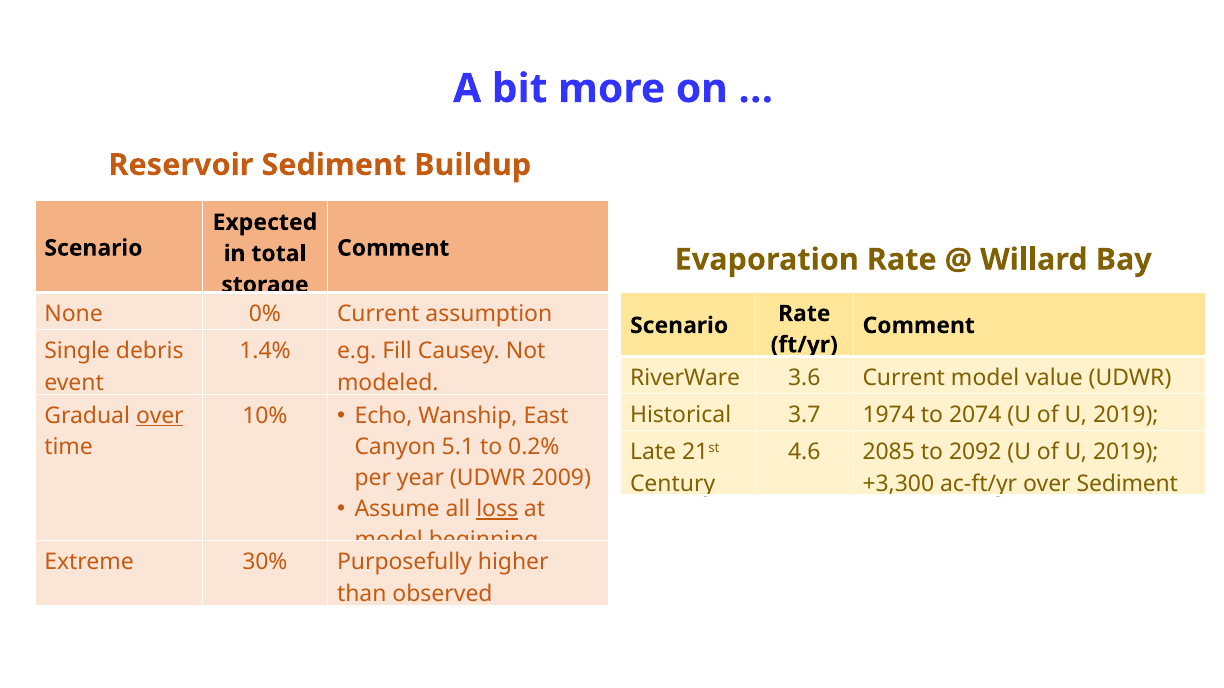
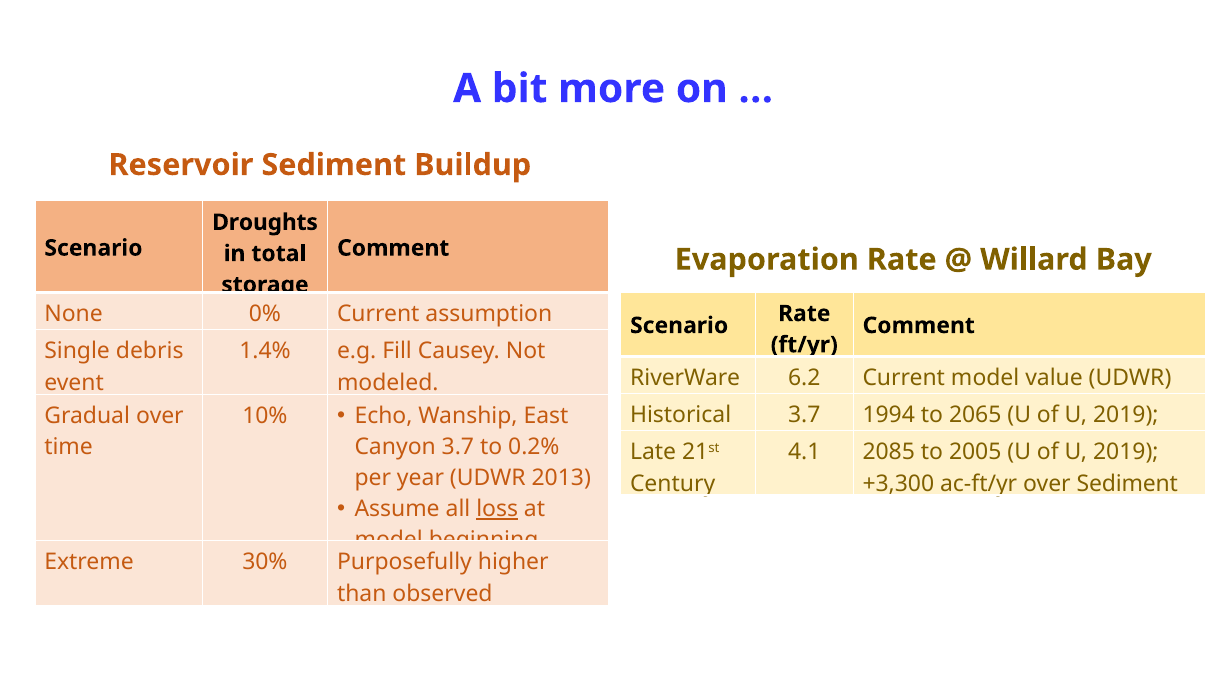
Expected: Expected -> Droughts (265, 223)
3.6: 3.6 -> 6.2 (804, 378)
1974: 1974 -> 1994 (889, 415)
2074: 2074 -> 2065 (975, 415)
over underline: present -> none (160, 416)
Canyon 5.1: 5.1 -> 3.7 (458, 447)
4.6: 4.6 -> 4.1 (804, 453)
2092: 2092 -> 2005 (975, 453)
2009: 2009 -> 2013 (561, 478)
